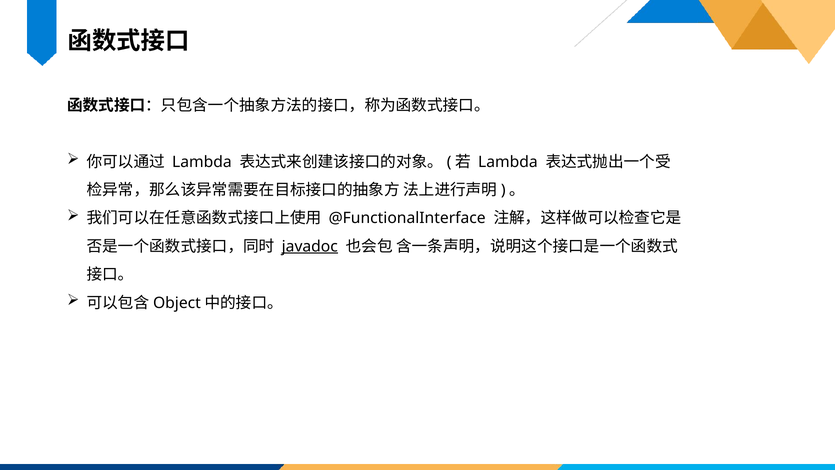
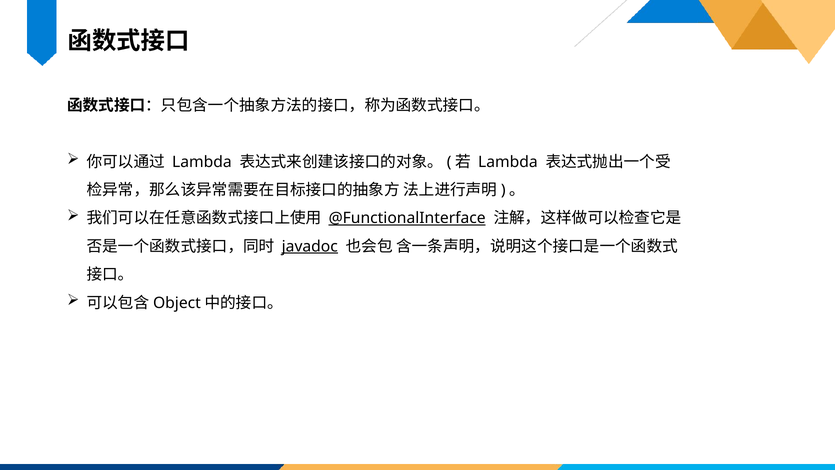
@FunctionalInterface underline: none -> present (407, 218)
